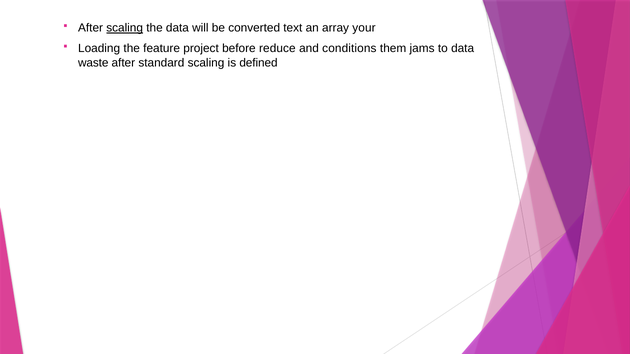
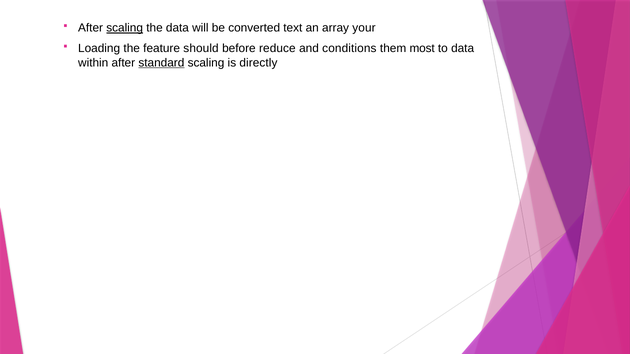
project: project -> should (201, 49)
jams: jams -> most (422, 49)
waste: waste -> within (93, 63)
standard underline: none -> present (161, 63)
defined: defined -> directly (258, 63)
